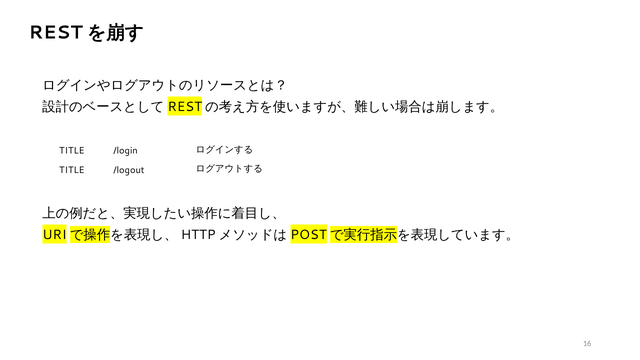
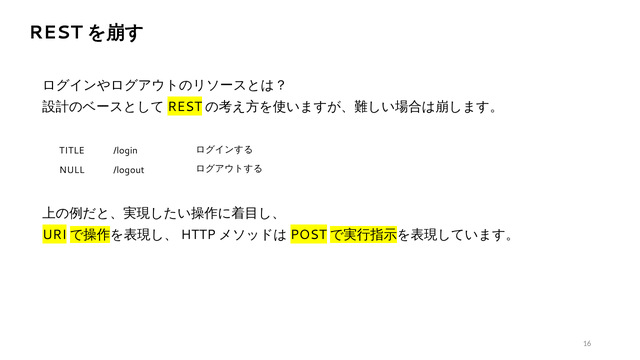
TITLE: TITLE -> NULL (72, 170)
